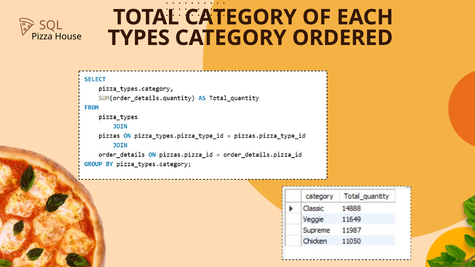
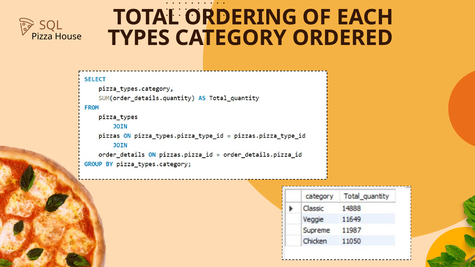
TOTAL CATEGORY: CATEGORY -> ORDERING (241, 17)
